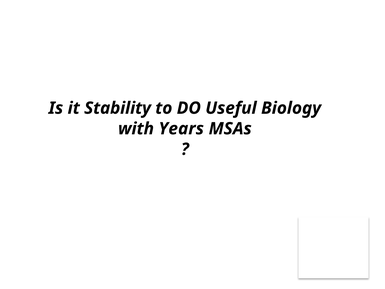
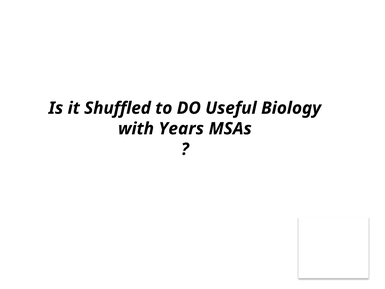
Stability: Stability -> Shuffled (118, 108)
